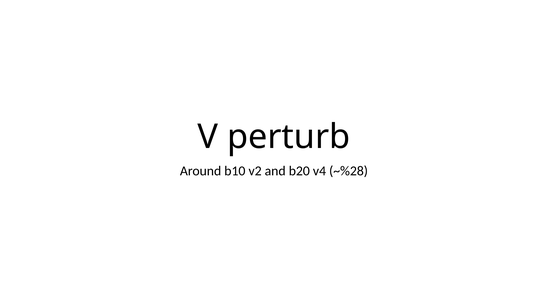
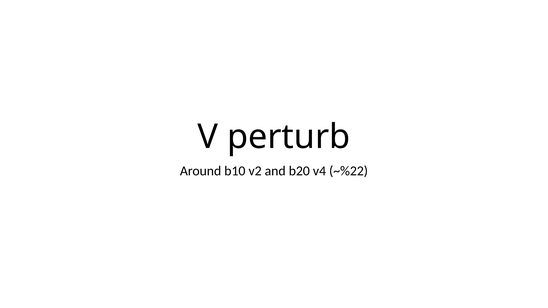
~%28: ~%28 -> ~%22 (349, 171)
